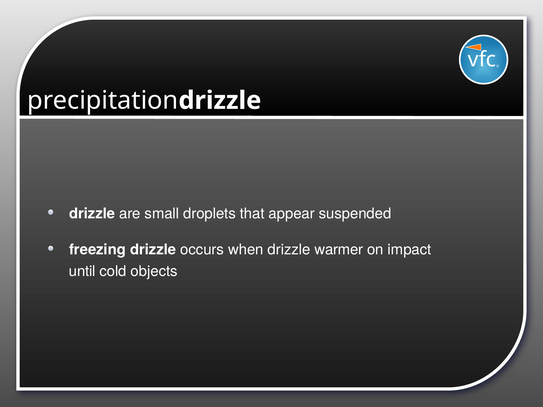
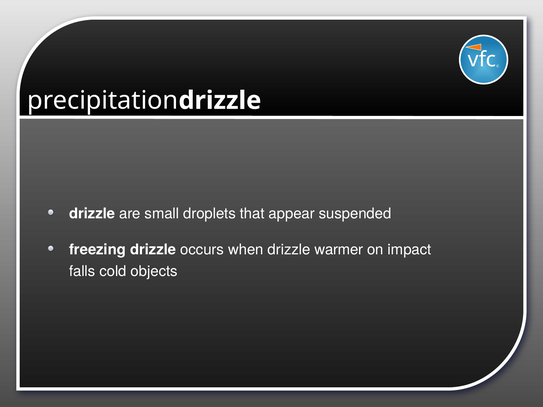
until: until -> falls (82, 271)
